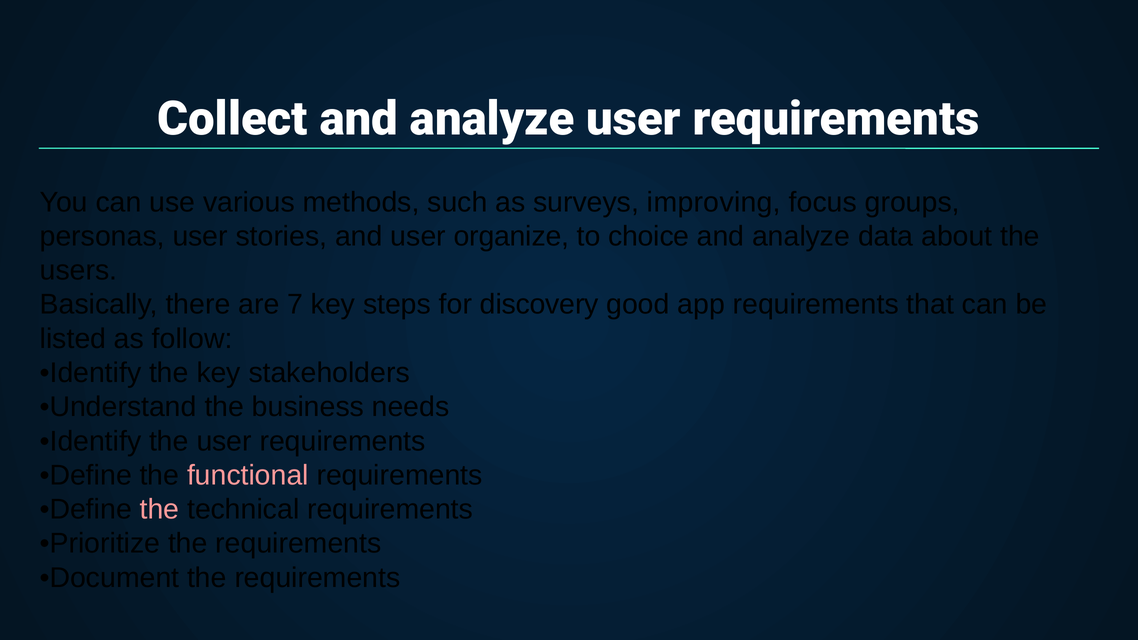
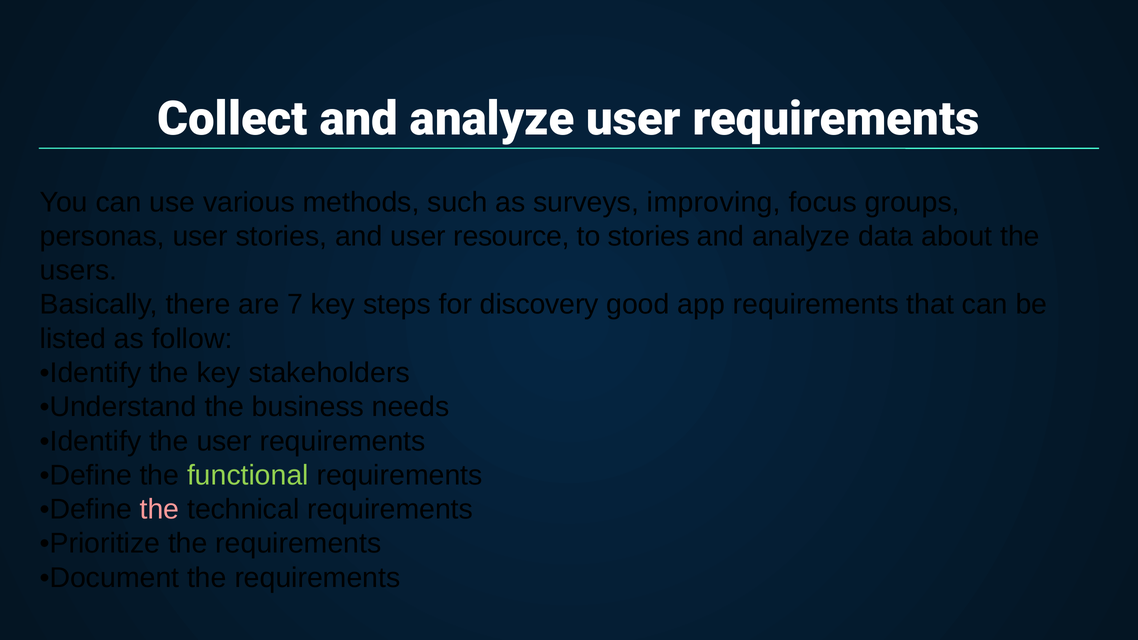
organize: organize -> resource (511, 236)
to choice: choice -> stories (649, 236)
functional colour: pink -> light green (248, 475)
